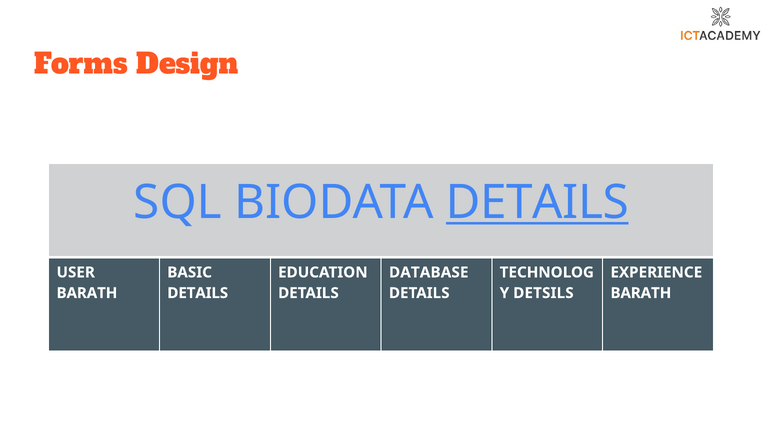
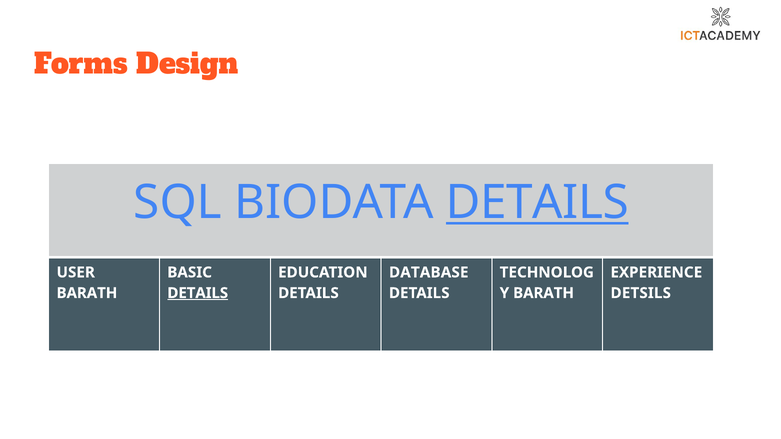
DETAILS underline: none -> present (198, 293)
DETSILS: DETSILS -> BARATH (544, 293)
BARATH: BARATH -> DETSILS (641, 293)
